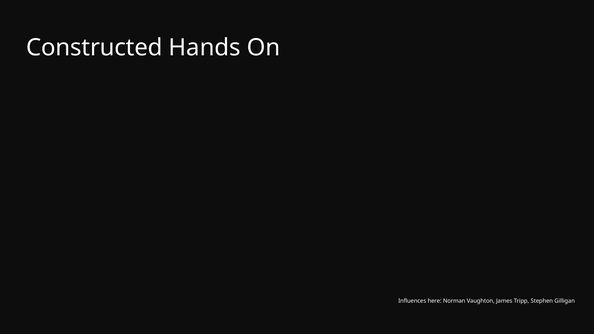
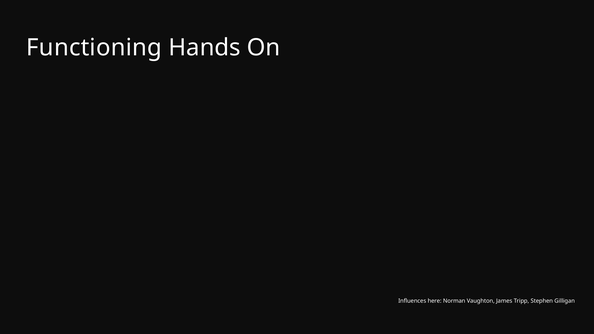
Constructed: Constructed -> Functioning (94, 48)
